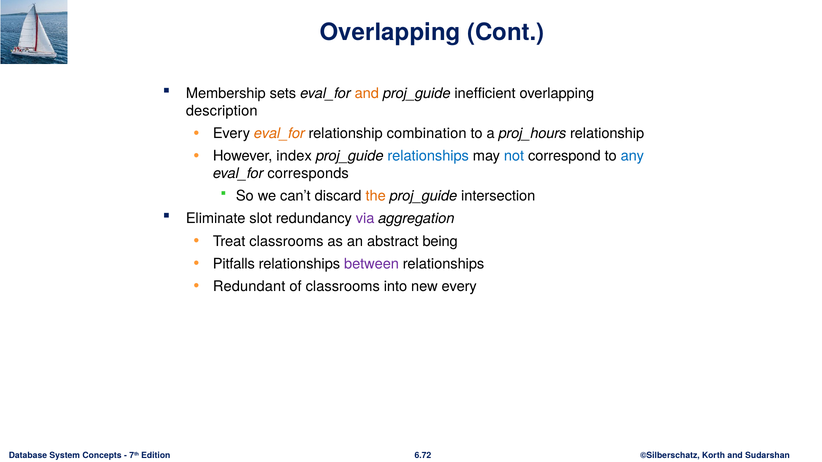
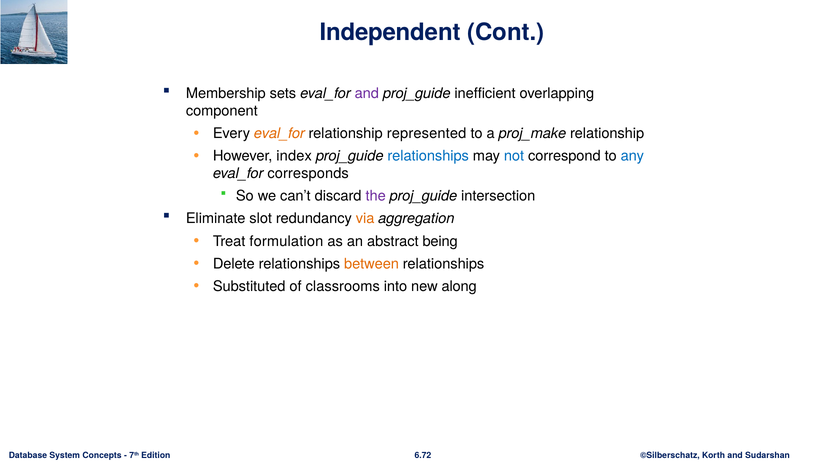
Overlapping: Overlapping -> Independent (390, 32)
and colour: orange -> purple (367, 94)
description: description -> component (222, 111)
combination: combination -> represented (427, 134)
proj_hours: proj_hours -> proj_make (532, 134)
the colour: orange -> purple (376, 196)
via colour: purple -> orange (365, 219)
Treat classrooms: classrooms -> formulation (286, 241)
Pitfalls: Pitfalls -> Delete (234, 264)
between colour: purple -> orange (372, 264)
Redundant: Redundant -> Substituted (249, 287)
new every: every -> along (459, 287)
